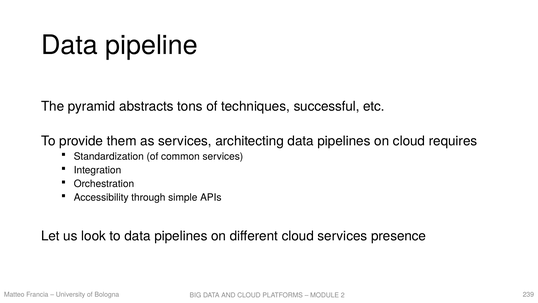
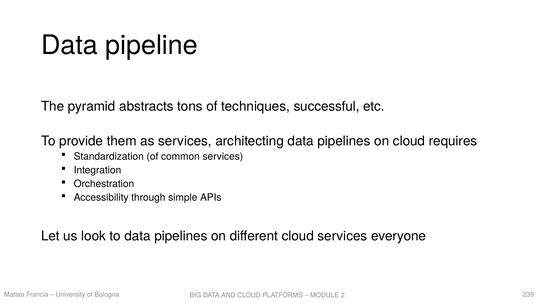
presence: presence -> everyone (399, 236)
